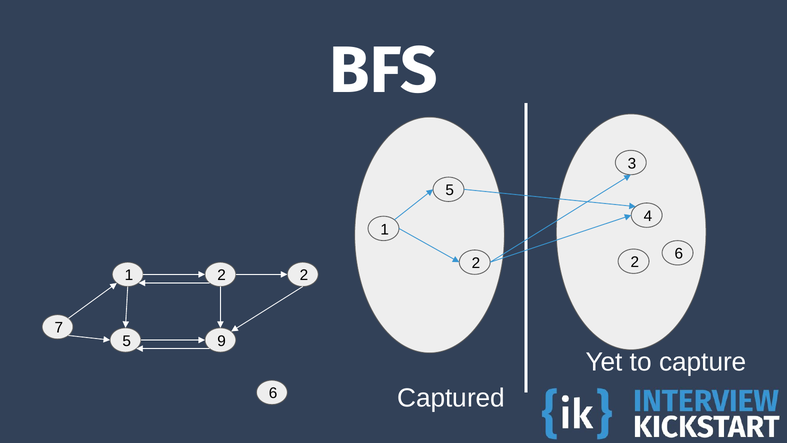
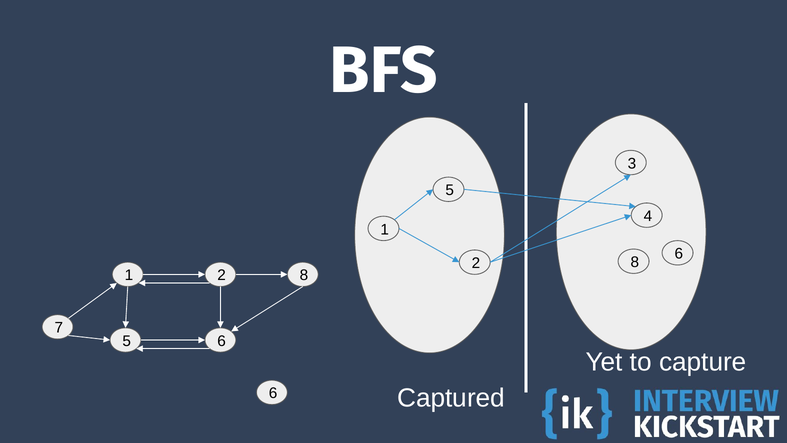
2: 2 -> 8 (635, 262)
1 2 2: 2 -> 8 (304, 275)
5 9: 9 -> 6 (222, 341)
